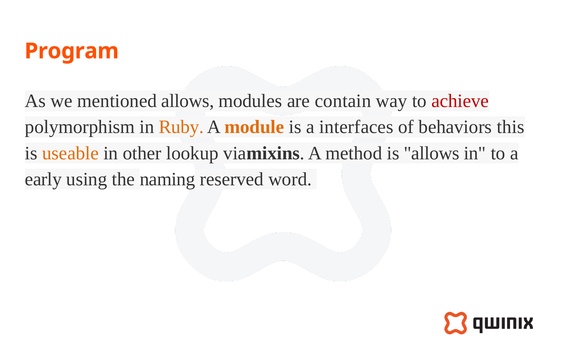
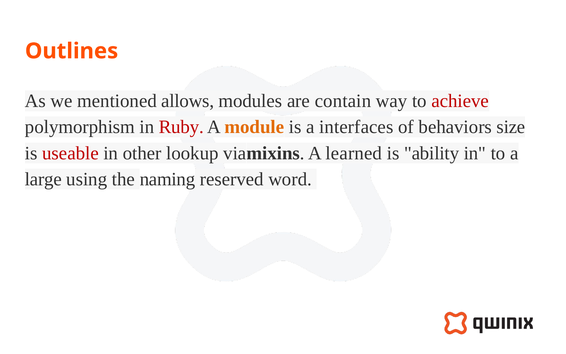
Program: Program -> Outlines (72, 51)
Ruby colour: orange -> red (181, 127)
this: this -> size (511, 127)
useable colour: orange -> red (70, 153)
method: method -> learned (354, 153)
is allows: allows -> ability (432, 153)
early: early -> large (43, 179)
